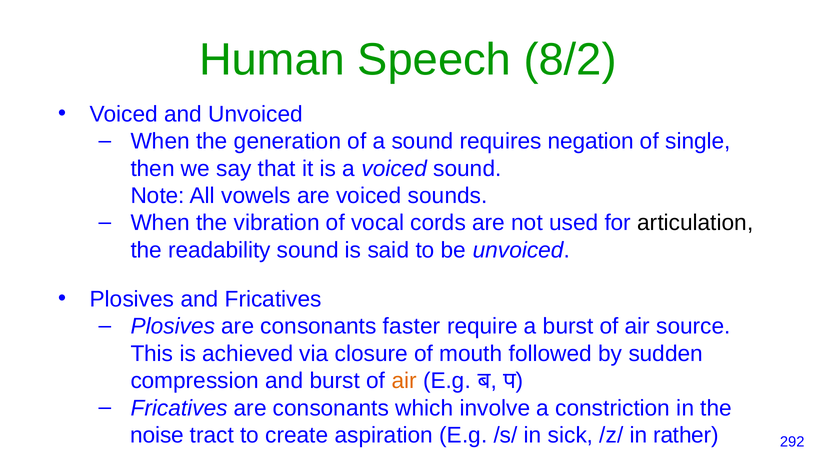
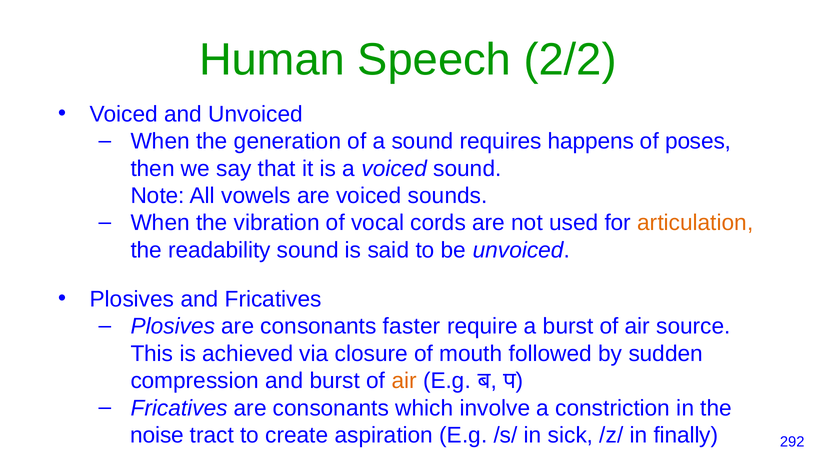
8/2: 8/2 -> 2/2 (570, 60)
negation: negation -> happens (591, 141)
single: single -> poses (698, 141)
articulation colour: black -> orange (695, 223)
rather: rather -> finally (686, 435)
